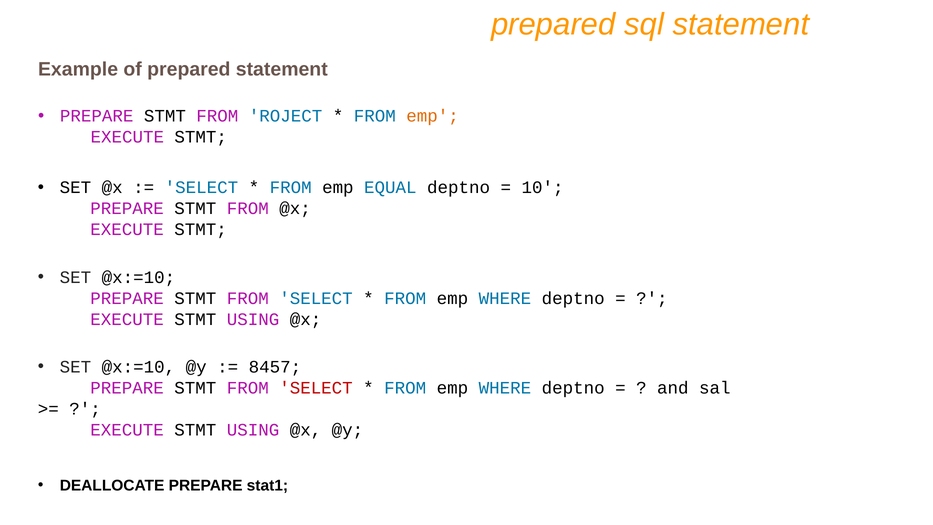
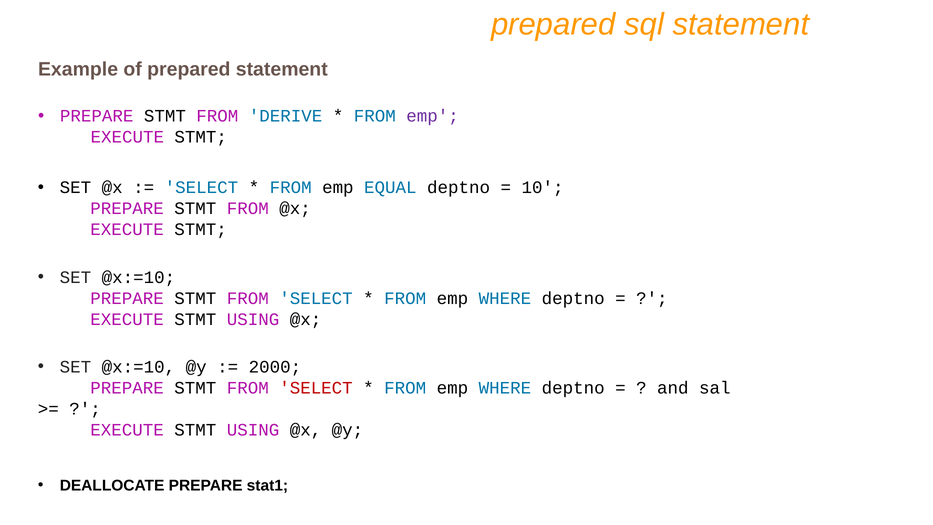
ROJECT: ROJECT -> DERIVE (286, 116)
emp colour: orange -> purple (433, 116)
8457: 8457 -> 2000 (275, 367)
